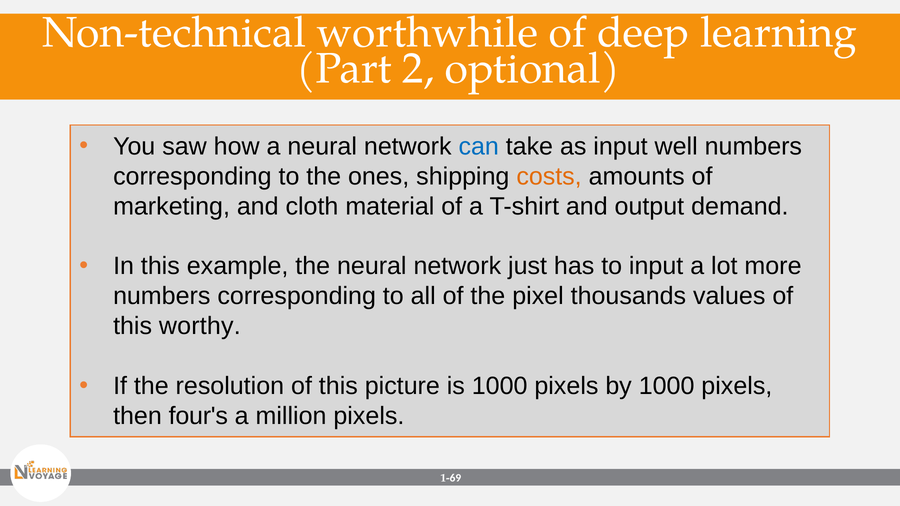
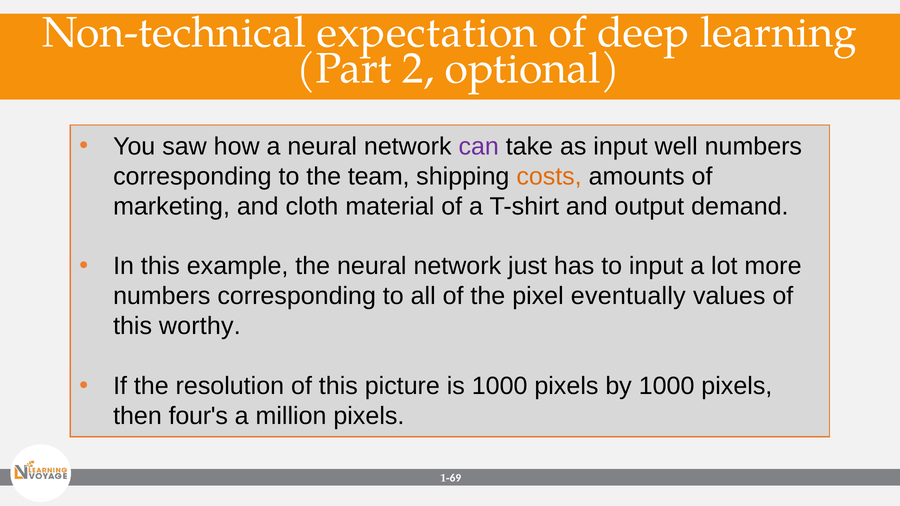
worthwhile: worthwhile -> expectation (427, 33)
can colour: blue -> purple (479, 146)
ones: ones -> team (379, 176)
thousands: thousands -> eventually (628, 296)
